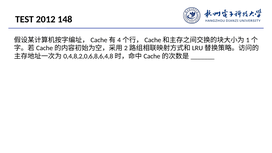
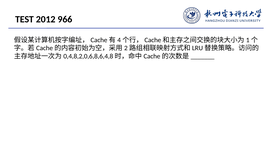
148: 148 -> 966 (65, 19)
